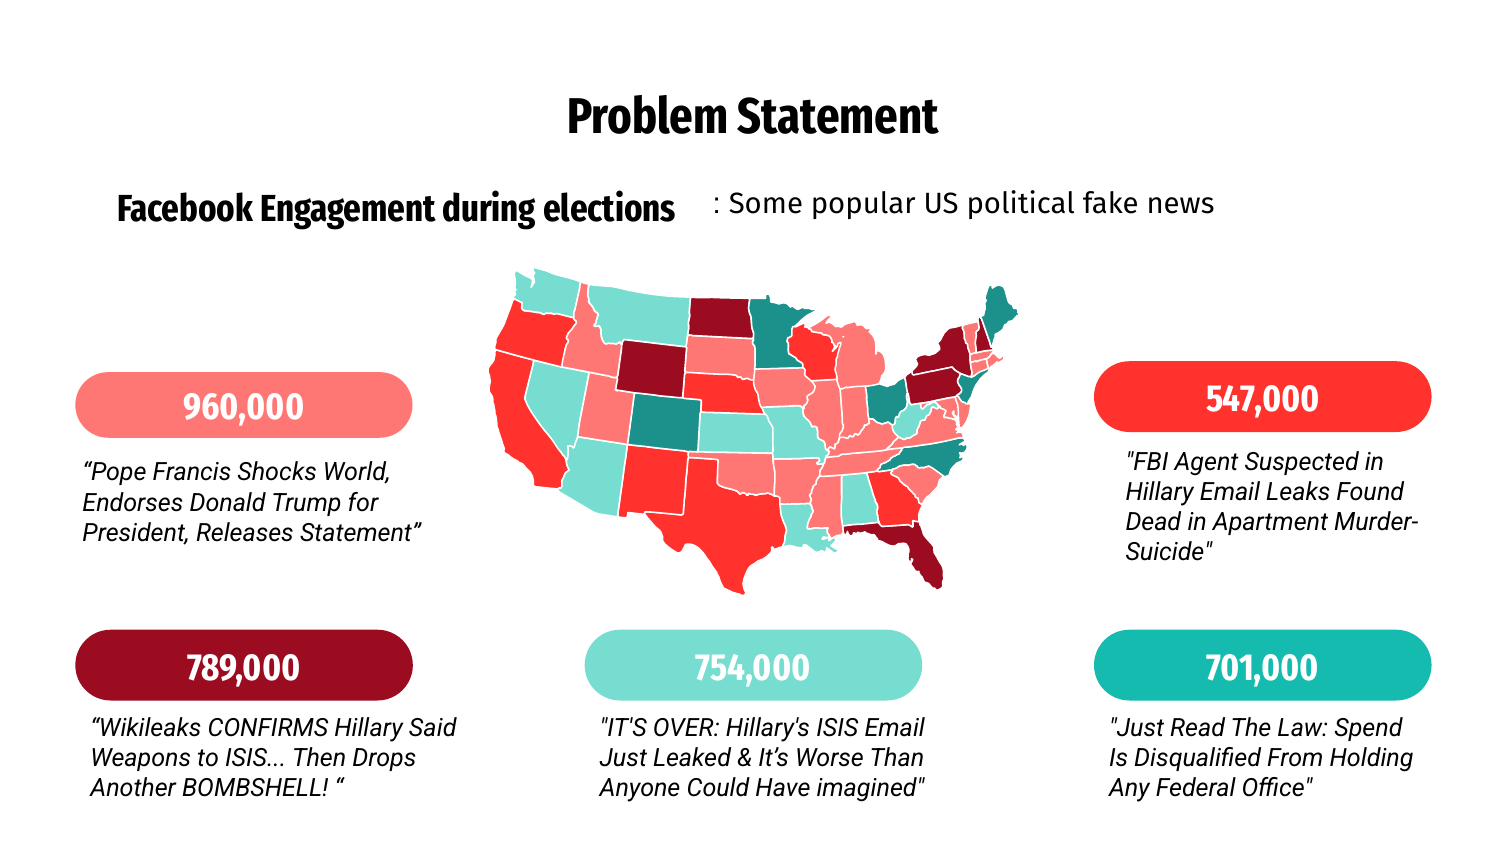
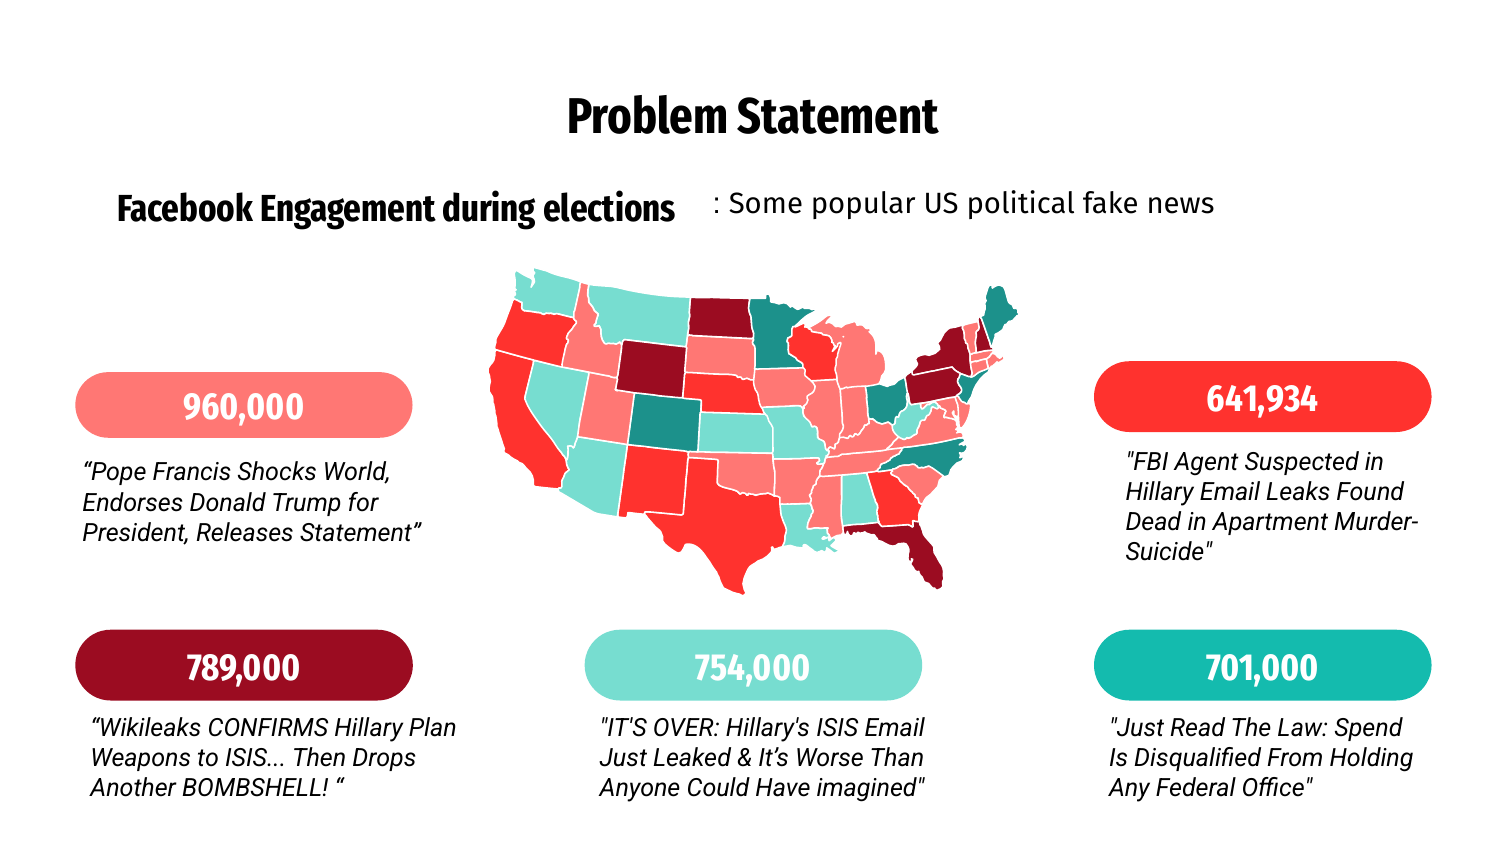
547,000: 547,000 -> 641,934 (1263, 399)
Said: Said -> Plan (433, 728)
